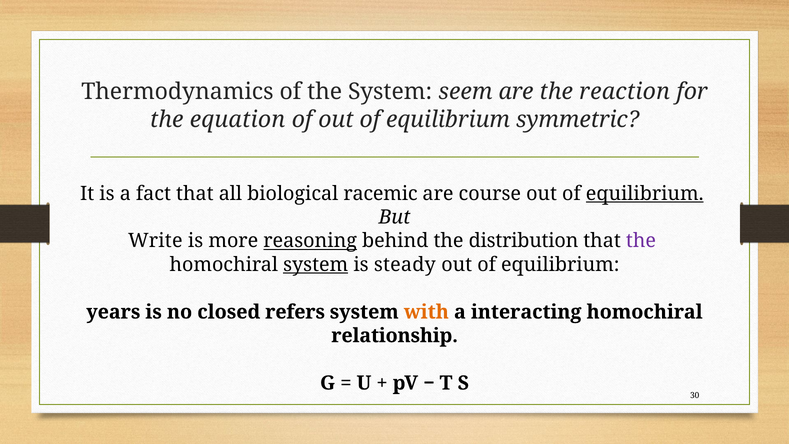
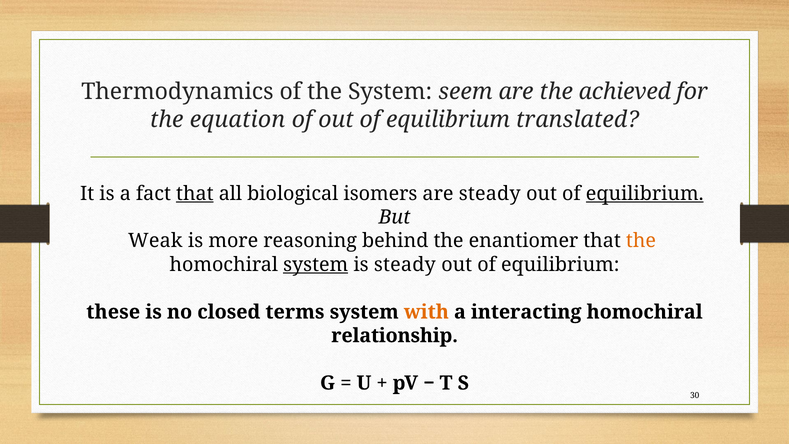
reaction: reaction -> achieved (625, 92)
symmetric: symmetric -> translated (577, 119)
that underline: none -> present (195, 194)
racemic: racemic -> isomers (380, 194)
are course: course -> steady (490, 194)
Write: Write -> Weak (155, 241)
reasoning underline: present -> none (310, 241)
distribution: distribution -> enantiomer (523, 241)
the colour: purple -> orange (641, 241)
years: years -> these (113, 312)
refers: refers -> terms (295, 312)
